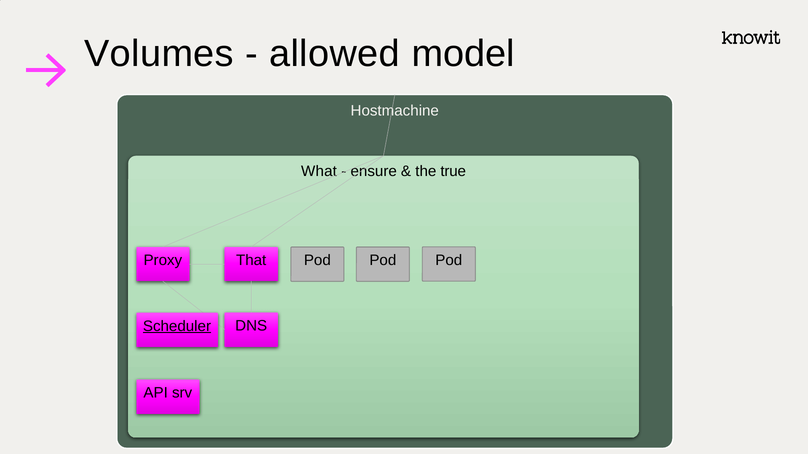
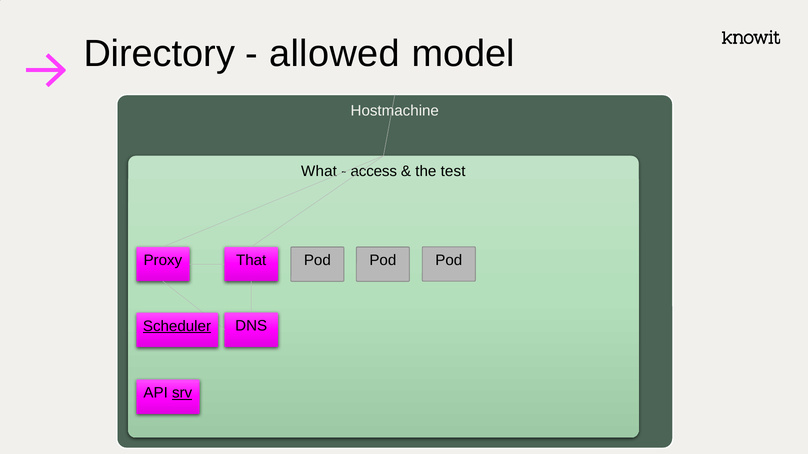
Volumes: Volumes -> Directory (159, 54)
ensure: ensure -> access (374, 171)
true: true -> test (453, 171)
srv underline: none -> present (182, 393)
